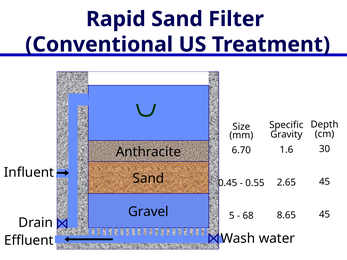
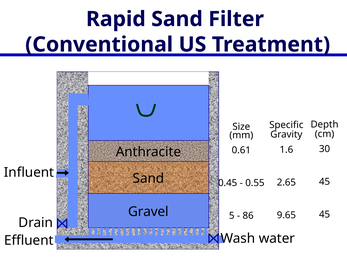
6.70: 6.70 -> 0.61 (241, 150)
8.65: 8.65 -> 9.65 (286, 215)
68: 68 -> 86 (248, 216)
